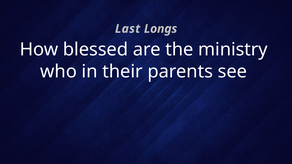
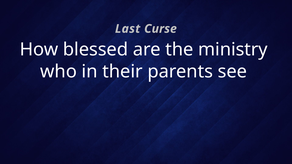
Longs: Longs -> Curse (160, 29)
